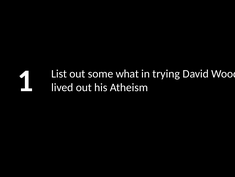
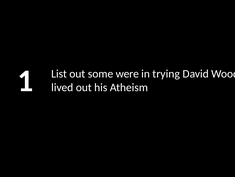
what: what -> were (127, 73)
